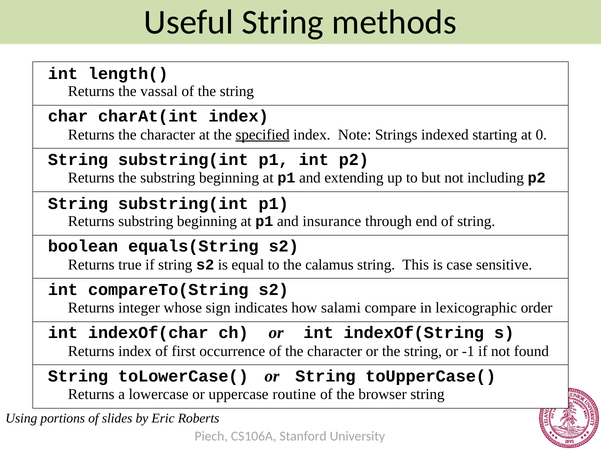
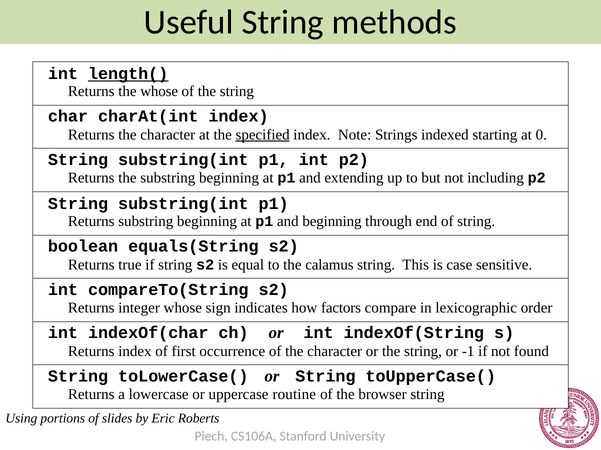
length( underline: none -> present (128, 74)
the vassal: vassal -> whose (159, 91)
and insurance: insurance -> beginning (332, 222)
salami: salami -> factors (341, 308)
